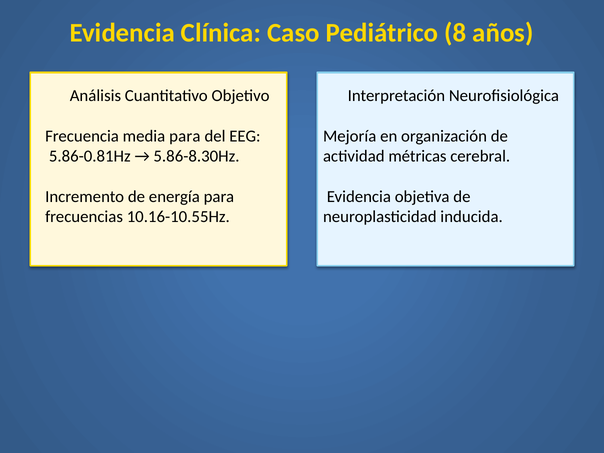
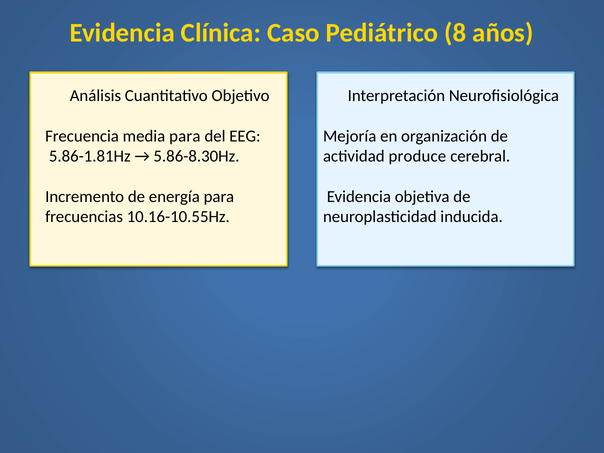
5.86-0.81Hz: 5.86-0.81Hz -> 5.86-1.81Hz (90, 156)
métricas: métricas -> produce (417, 156)
